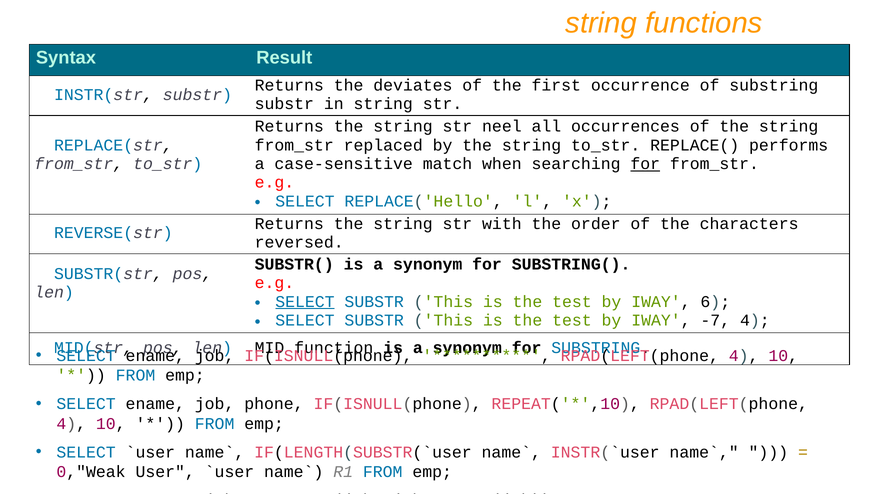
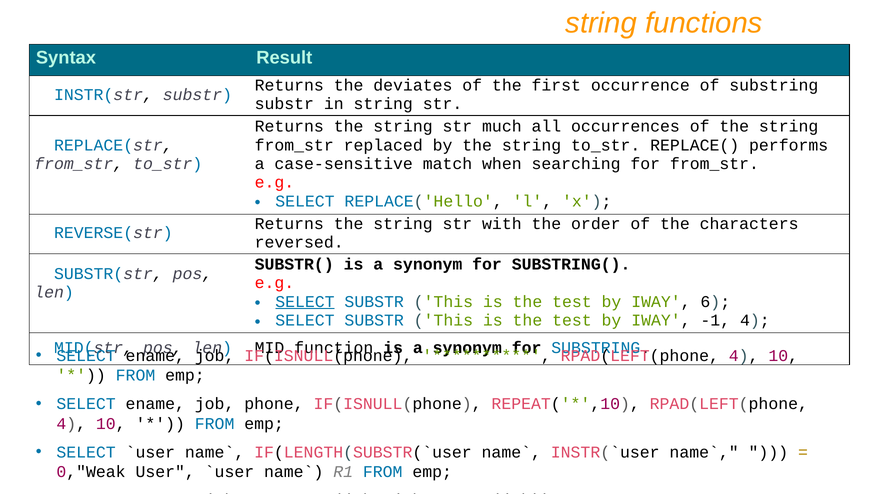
neel: neel -> much (502, 127)
for underline: present -> none (645, 164)
-7: -7 -> -1 (715, 321)
